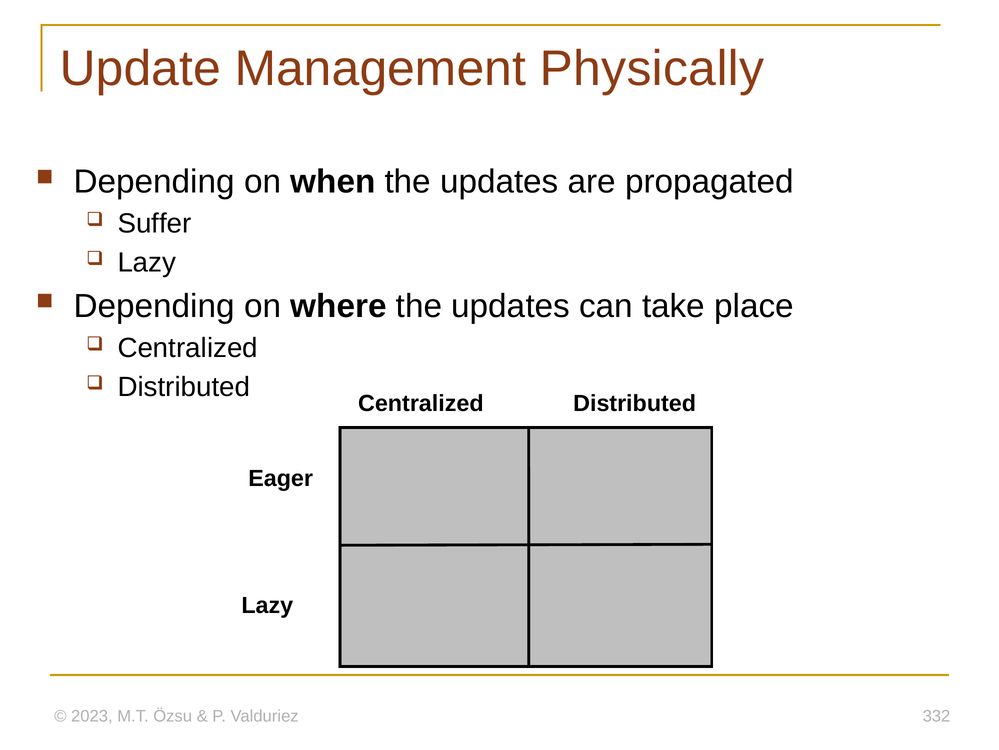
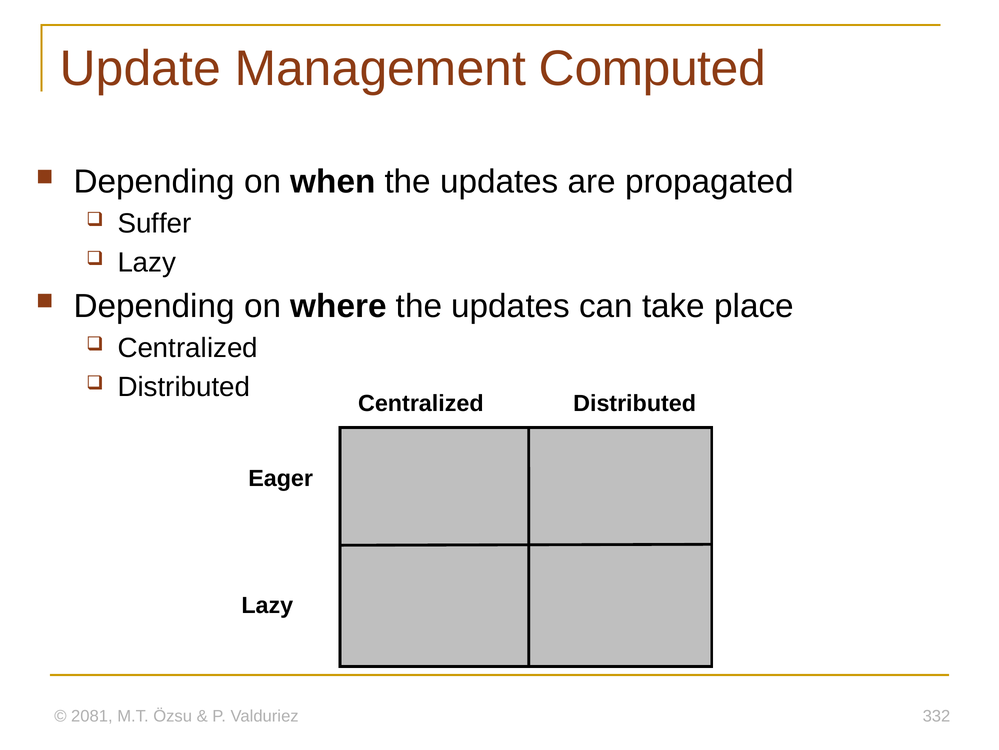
Physically: Physically -> Computed (652, 69)
2023: 2023 -> 2081 (92, 716)
